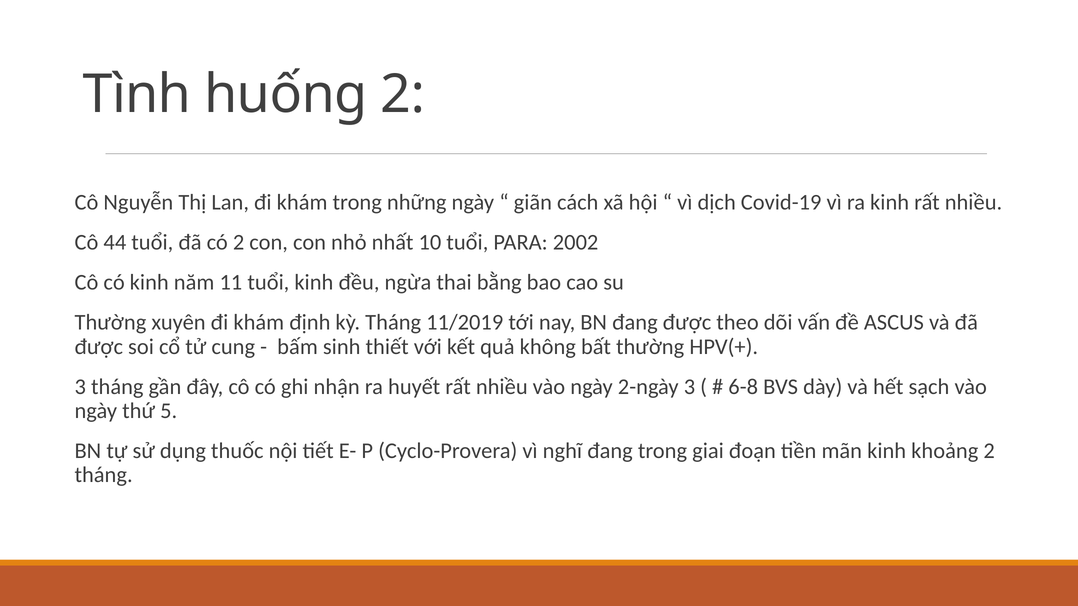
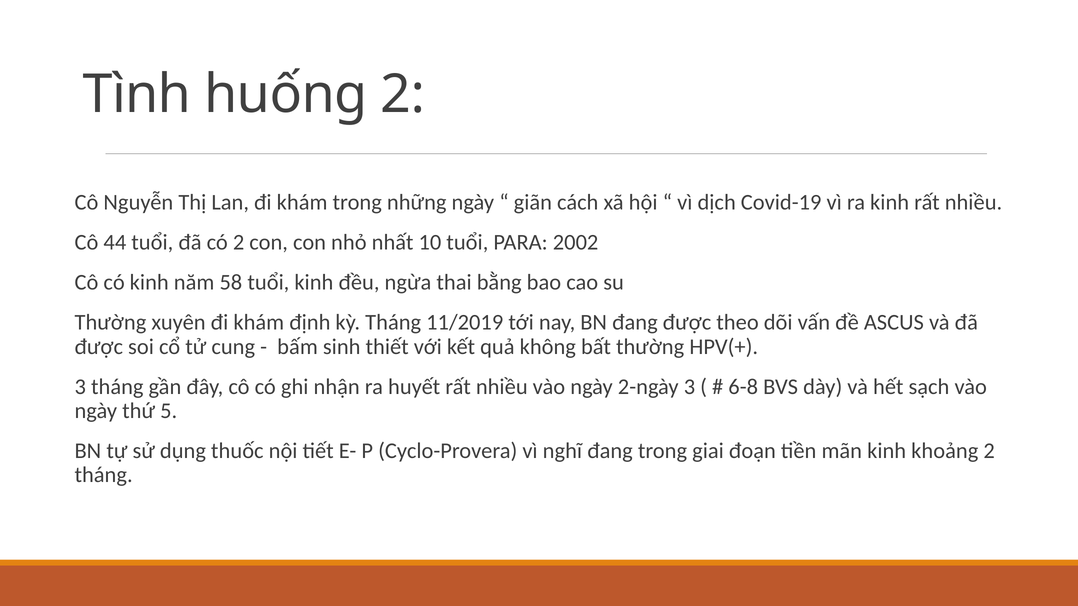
11: 11 -> 58 (231, 283)
